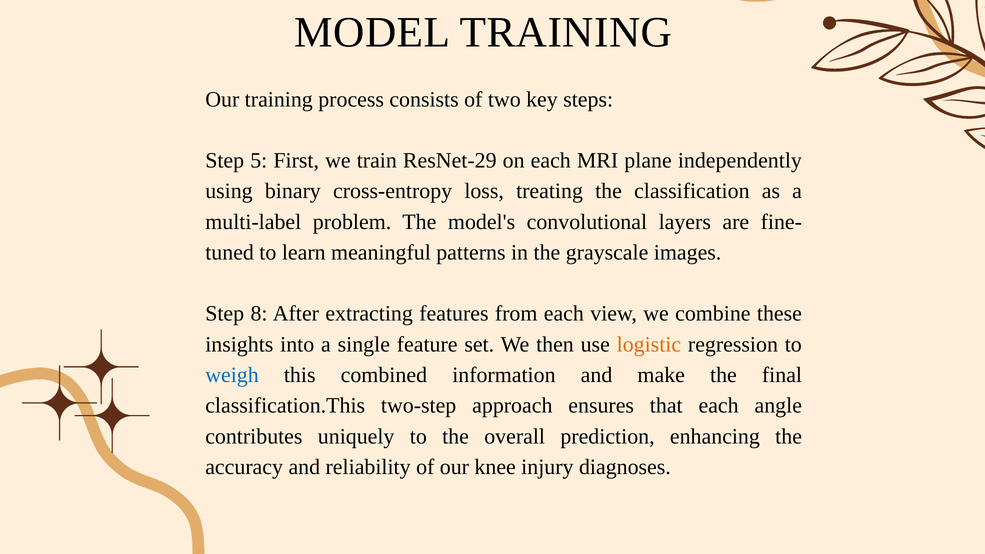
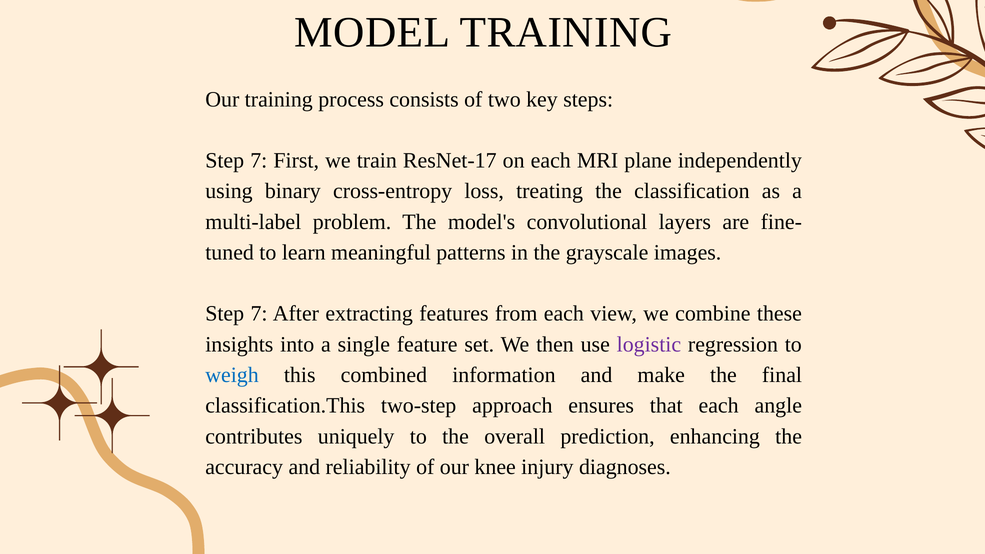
5: 5 -> 7 (259, 161)
ResNet-29: ResNet-29 -> ResNet-17 (450, 161)
8: 8 -> 7 (259, 314)
logistic colour: orange -> purple (649, 344)
